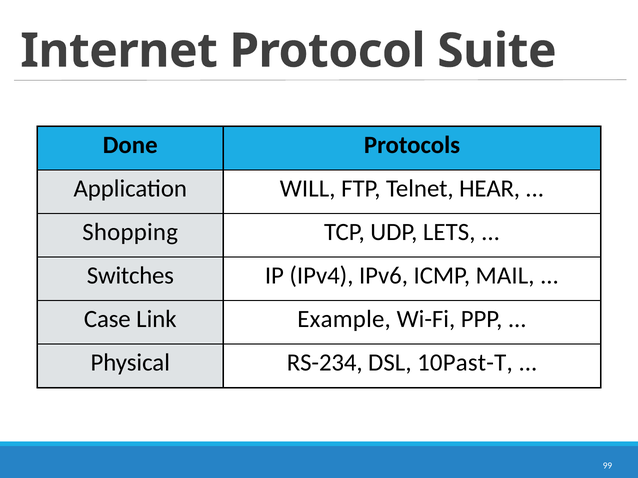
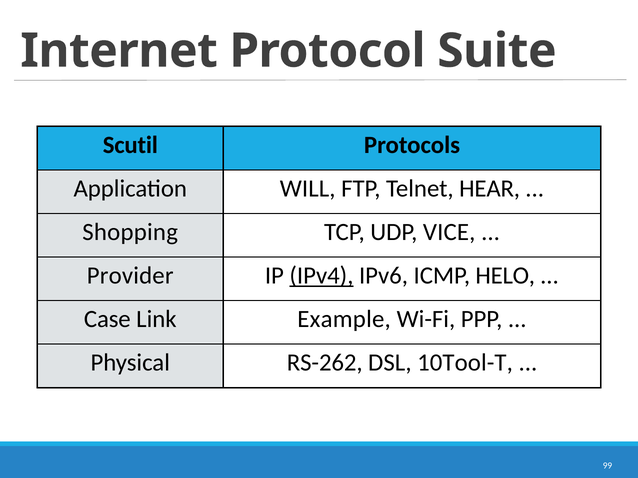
Done: Done -> Scutil (130, 145)
LETS: LETS -> VICE (449, 232)
Switches: Switches -> Provider (130, 276)
IPv4 underline: none -> present (321, 276)
MAIL: MAIL -> HELO (505, 276)
RS-234: RS-234 -> RS-262 (325, 363)
10Past-T: 10Past-T -> 10Tool-T (465, 363)
